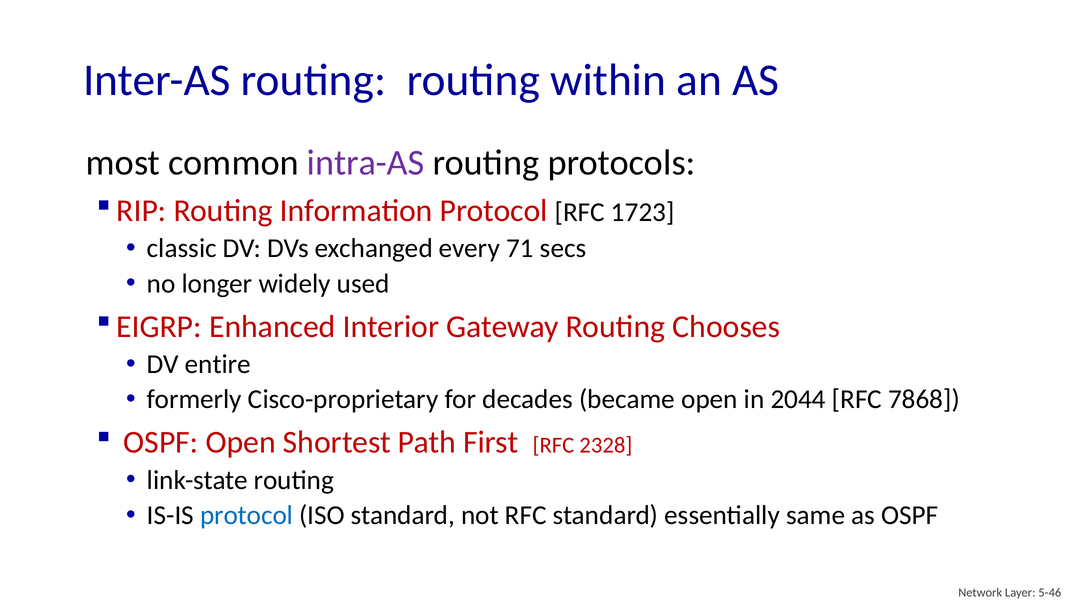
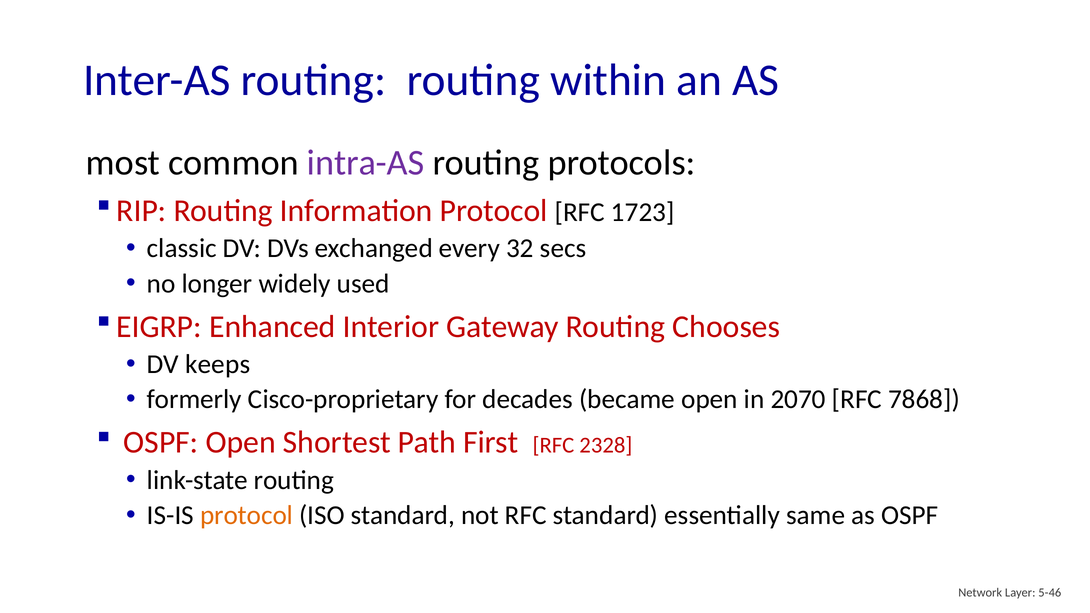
71: 71 -> 32 (520, 249)
entire: entire -> keeps (218, 364)
2044: 2044 -> 2070 (798, 399)
protocol colour: blue -> orange (247, 515)
